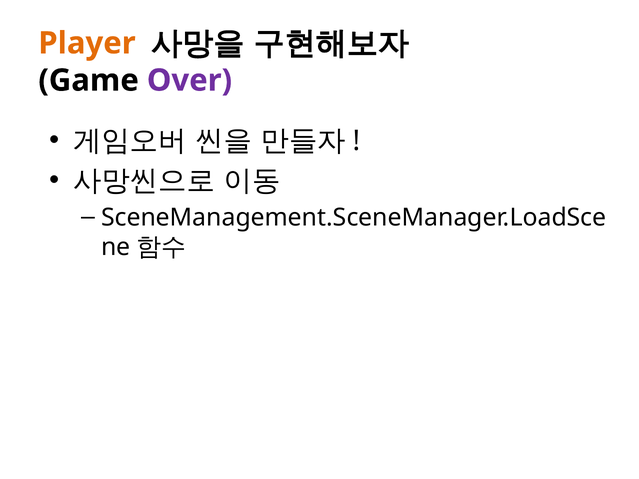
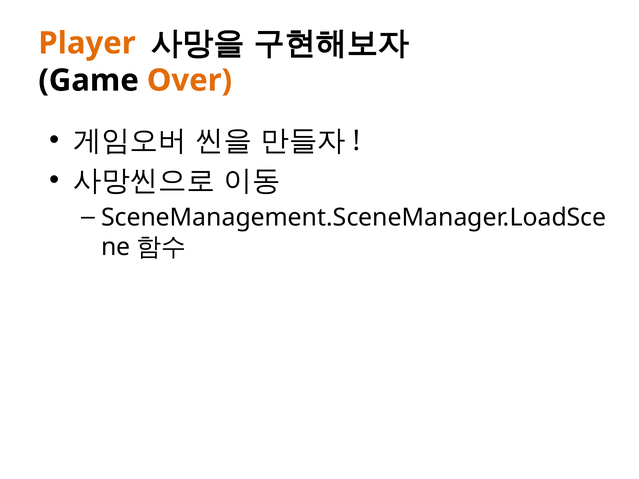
Over colour: purple -> orange (189, 80)
